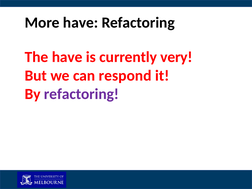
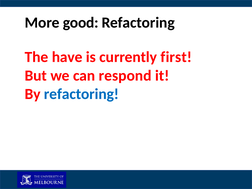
More have: have -> good (81, 23)
very: very -> first (176, 57)
refactoring colour: purple -> blue (81, 94)
